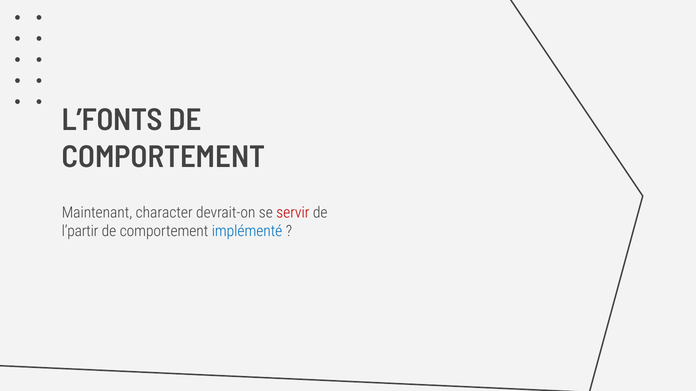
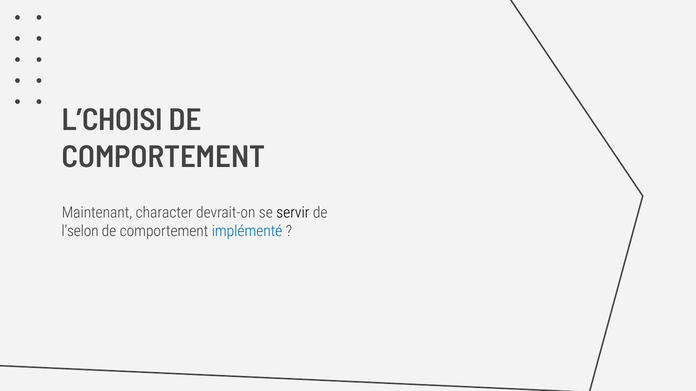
L’FONTS: L’FONTS -> L’CHOISI (112, 120)
servir colour: red -> black (293, 213)
l’partir: l’partir -> l’selon (80, 232)
